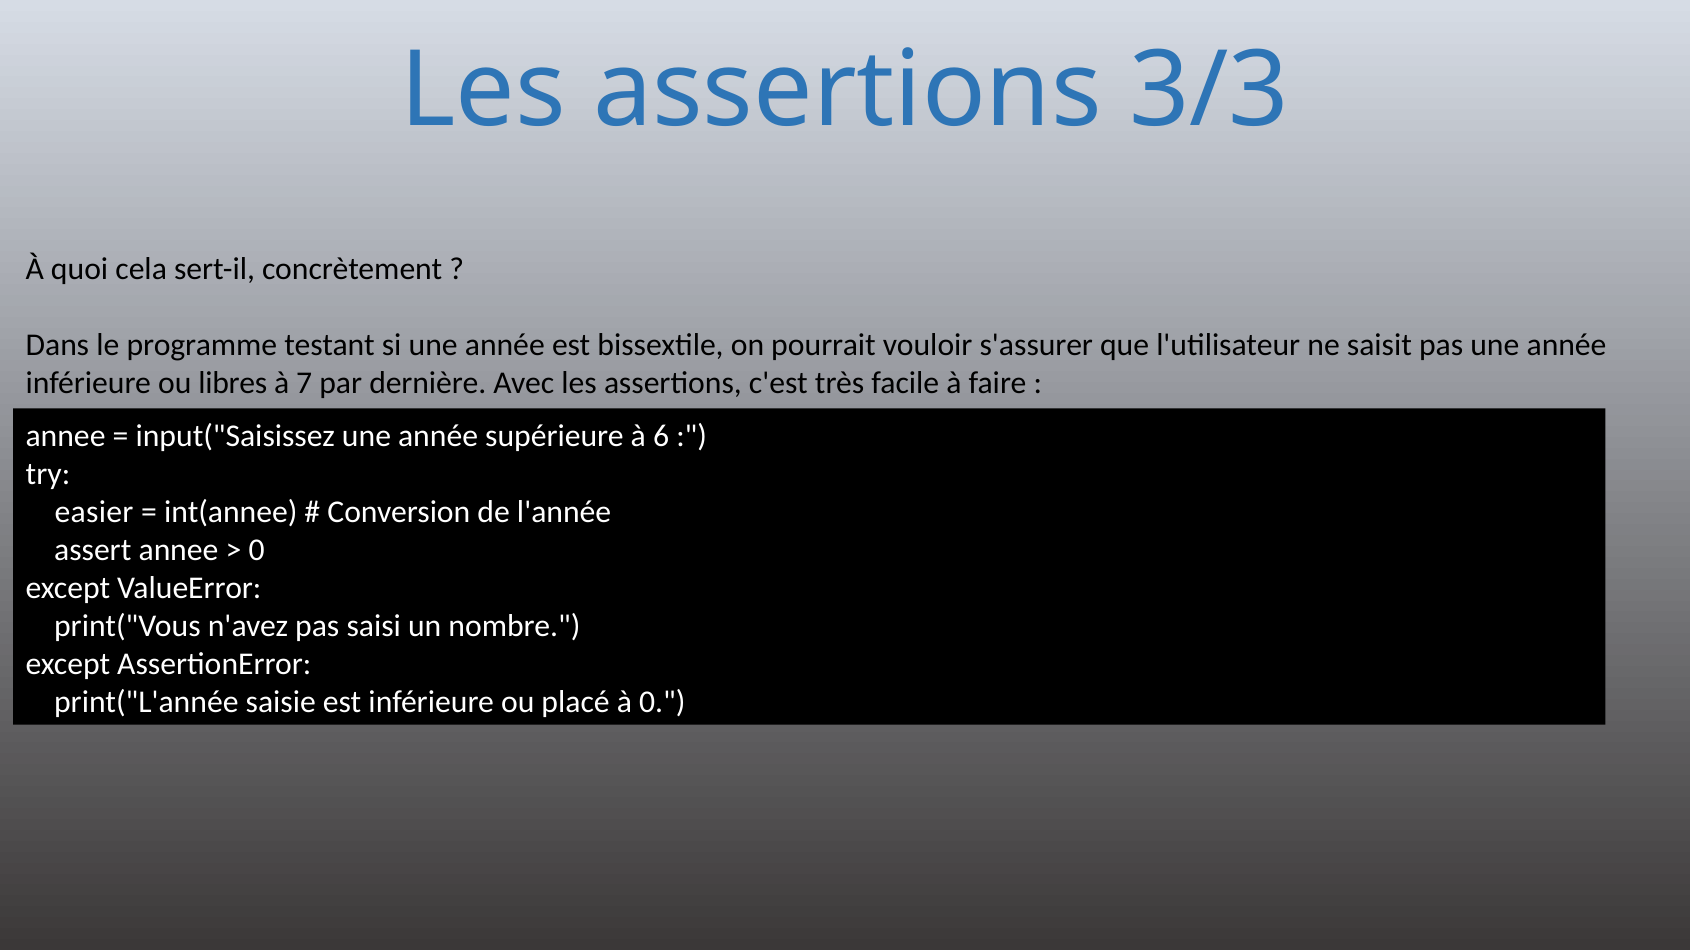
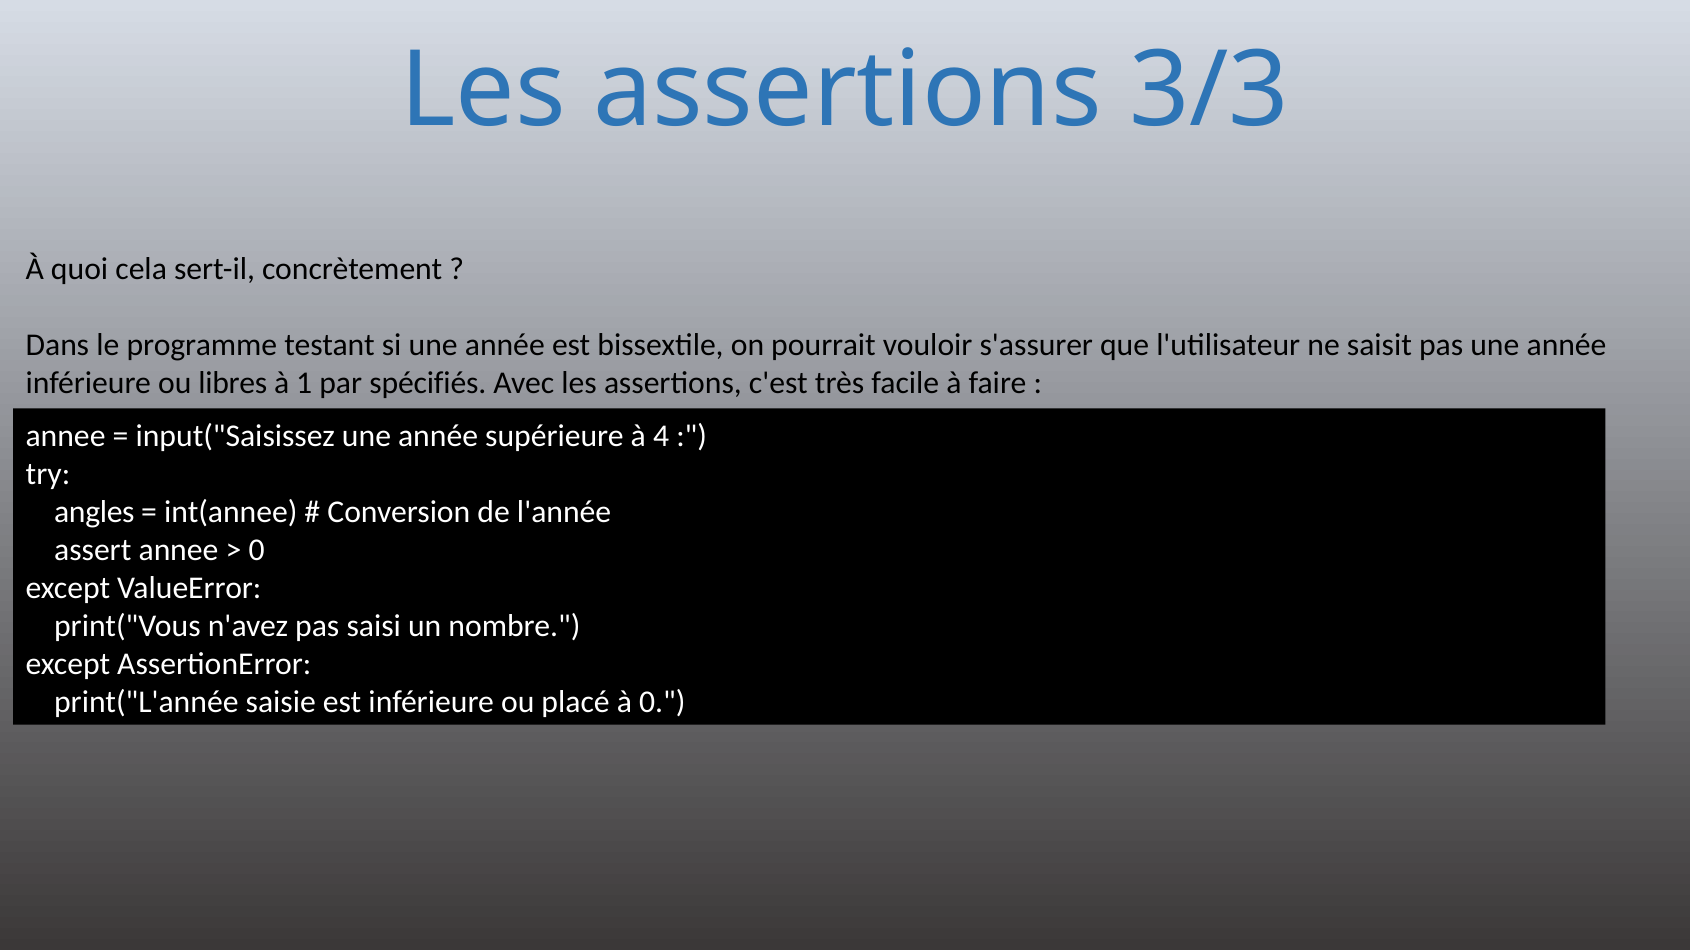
7: 7 -> 1 (304, 384)
dernière: dernière -> spécifiés (428, 384)
6: 6 -> 4 (661, 436)
easier: easier -> angles (94, 512)
